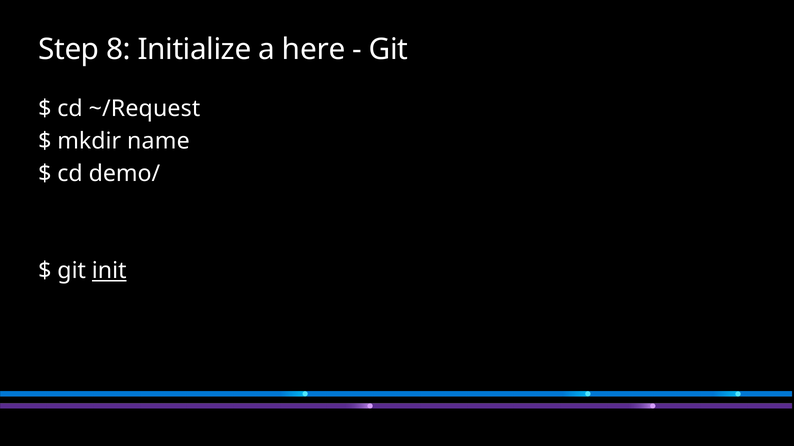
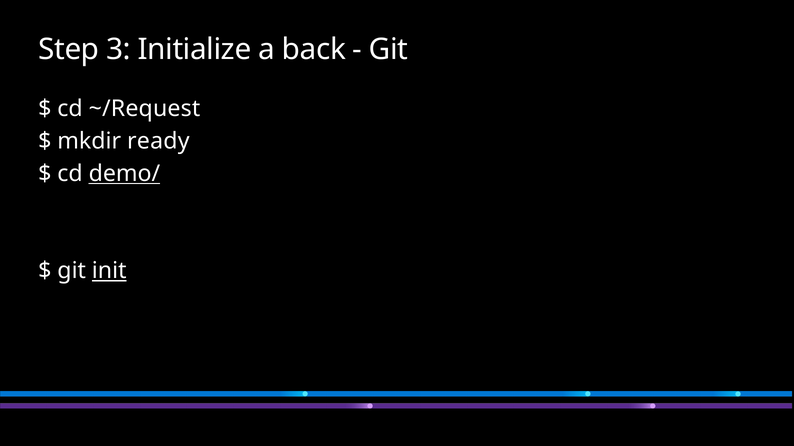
8: 8 -> 3 (118, 50)
here: here -> back (314, 50)
name: name -> ready (158, 141)
demo/ underline: none -> present (124, 174)
